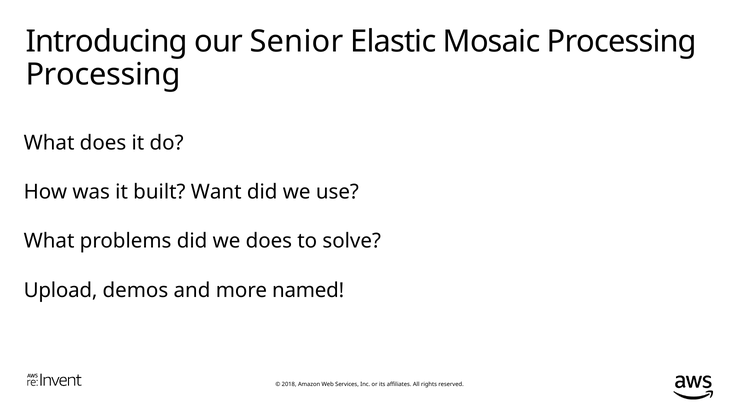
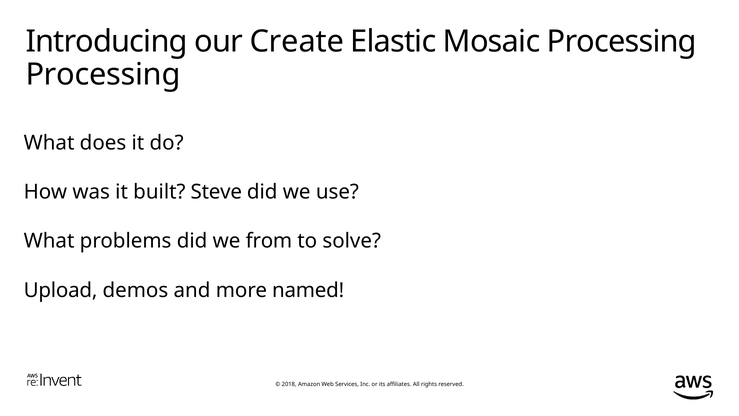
Senior: Senior -> Create (297, 41)
Want: Want -> Steve (216, 192)
we does: does -> from (269, 241)
